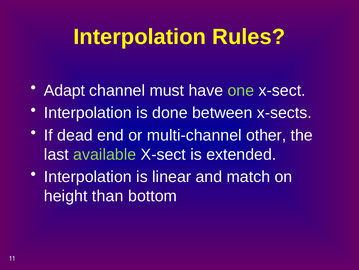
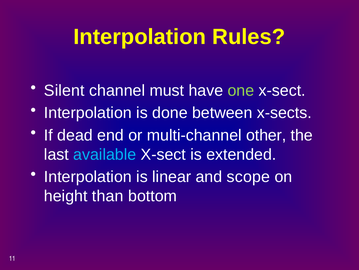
Adapt: Adapt -> Silent (64, 90)
available colour: light green -> light blue (105, 154)
match: match -> scope (248, 176)
